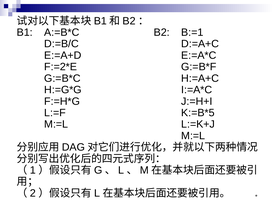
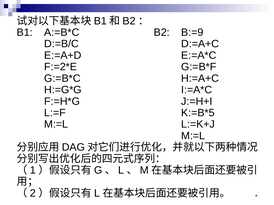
B:=1: B:=1 -> B:=9 (192, 32)
